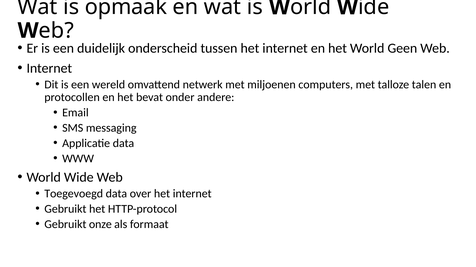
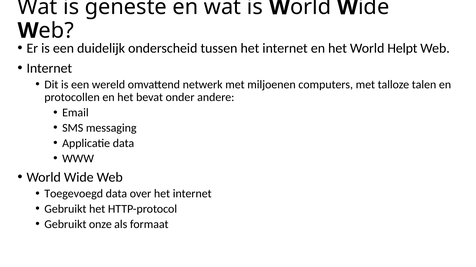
opmaak: opmaak -> geneste (126, 7)
Geen: Geen -> Helpt (402, 48)
